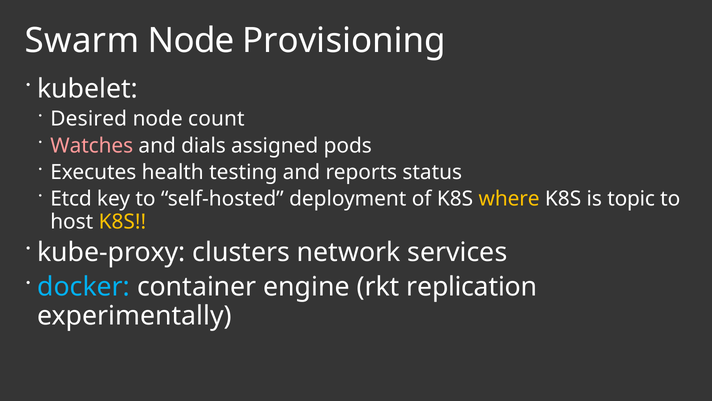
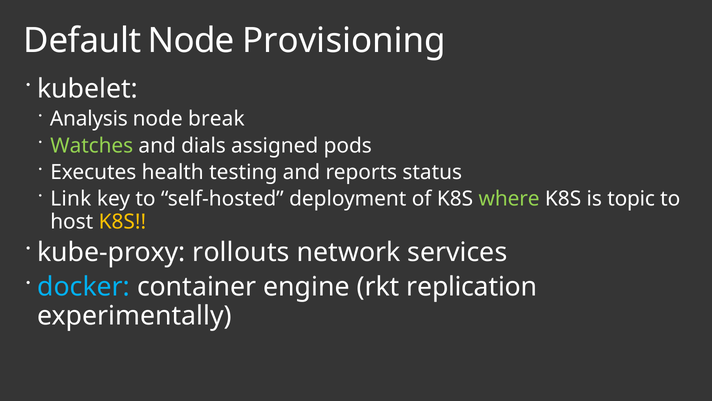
Swarm: Swarm -> Default (82, 41)
Desired: Desired -> Analysis (89, 119)
count: count -> break (216, 119)
Watches colour: pink -> light green (92, 145)
Etcd: Etcd -> Link (71, 199)
where colour: yellow -> light green (509, 199)
clusters: clusters -> rollouts (241, 252)
